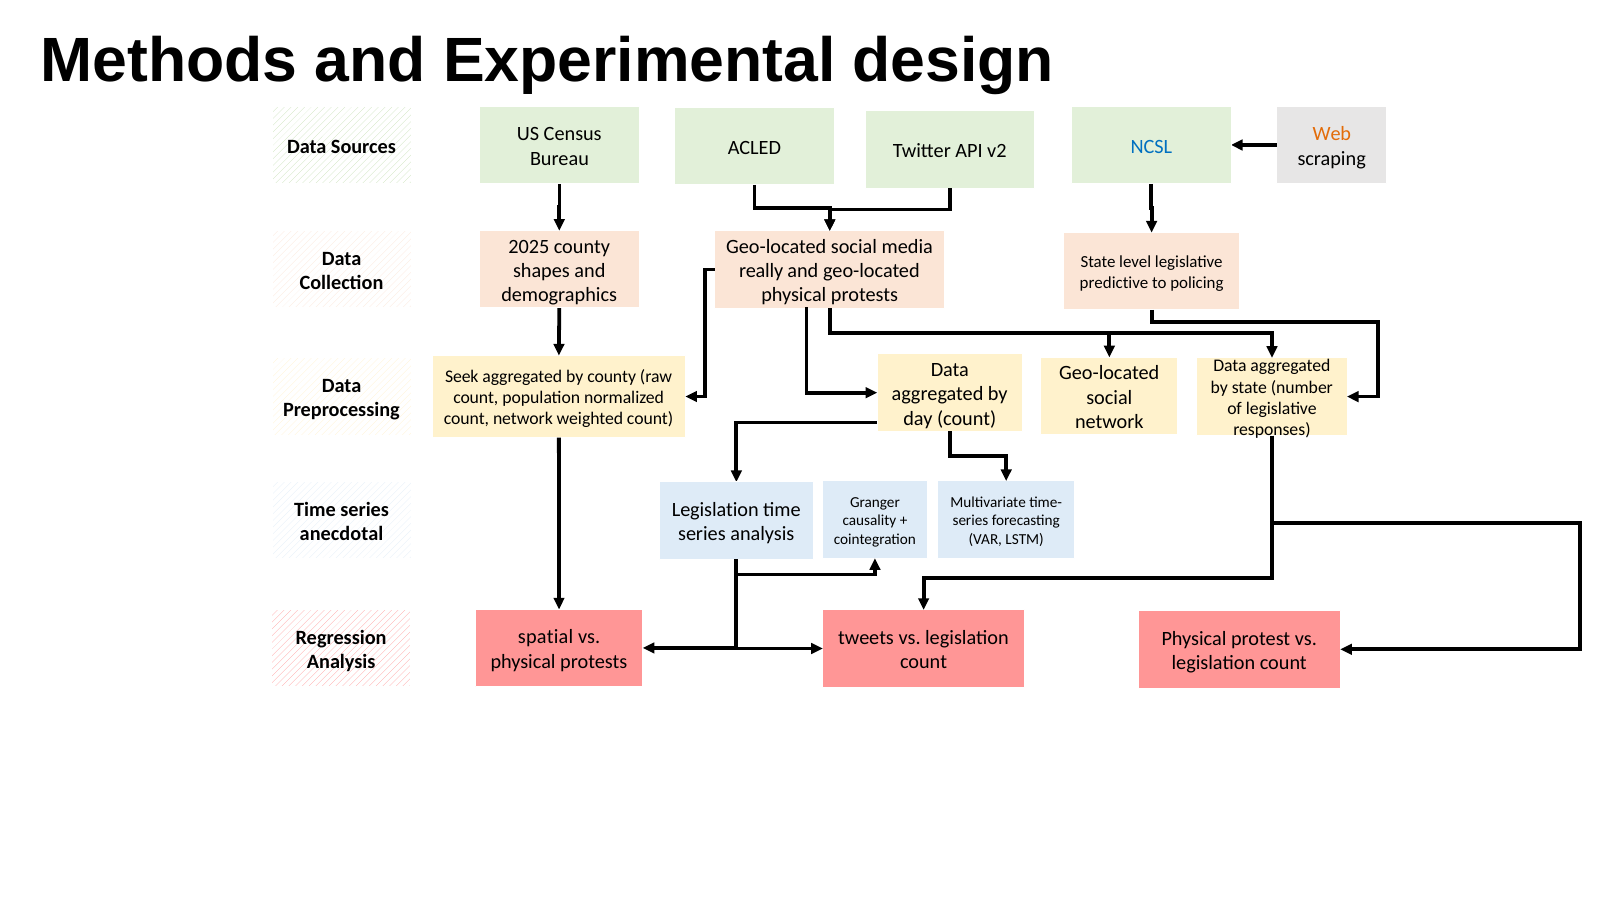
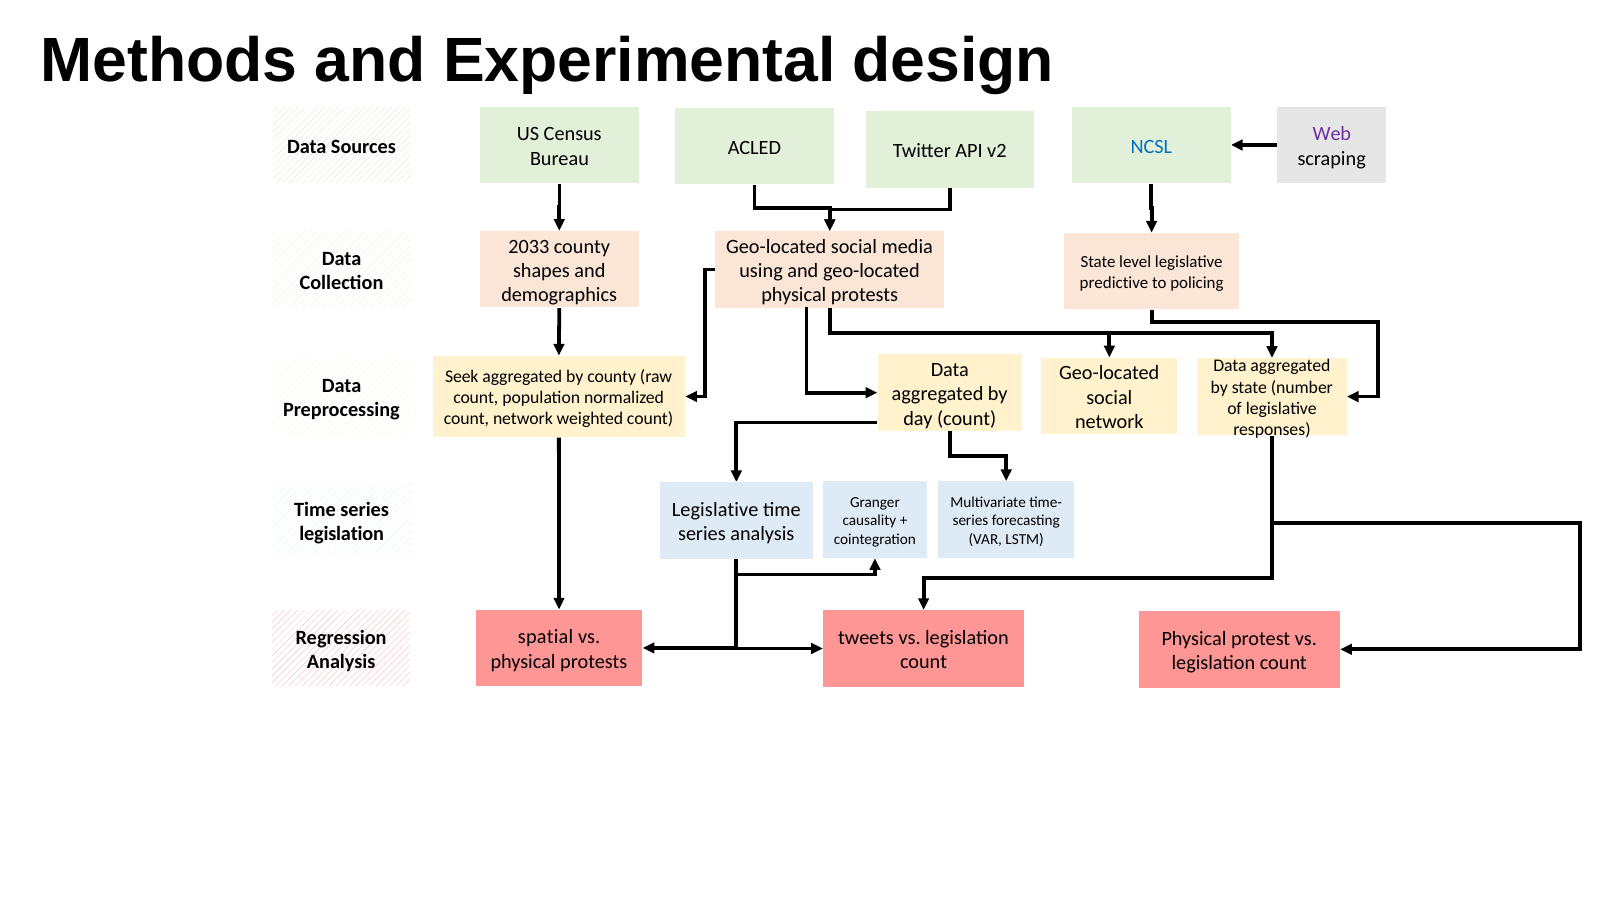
Web colour: orange -> purple (1332, 134)
2025: 2025 -> 2033 (529, 246)
really: really -> using (761, 271)
Legislation: Legislation -> Legislative (715, 510)
anecdotal: anecdotal -> legislation (342, 534)
